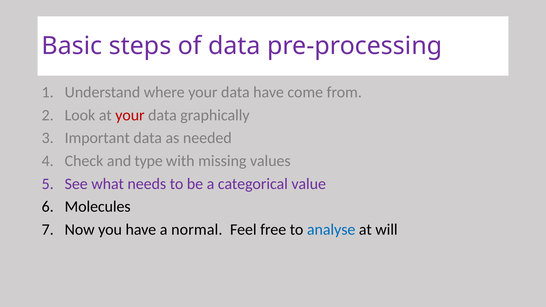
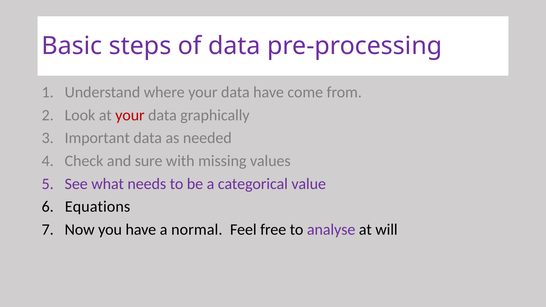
type: type -> sure (149, 161)
Molecules: Molecules -> Equations (98, 207)
analyse colour: blue -> purple (331, 230)
